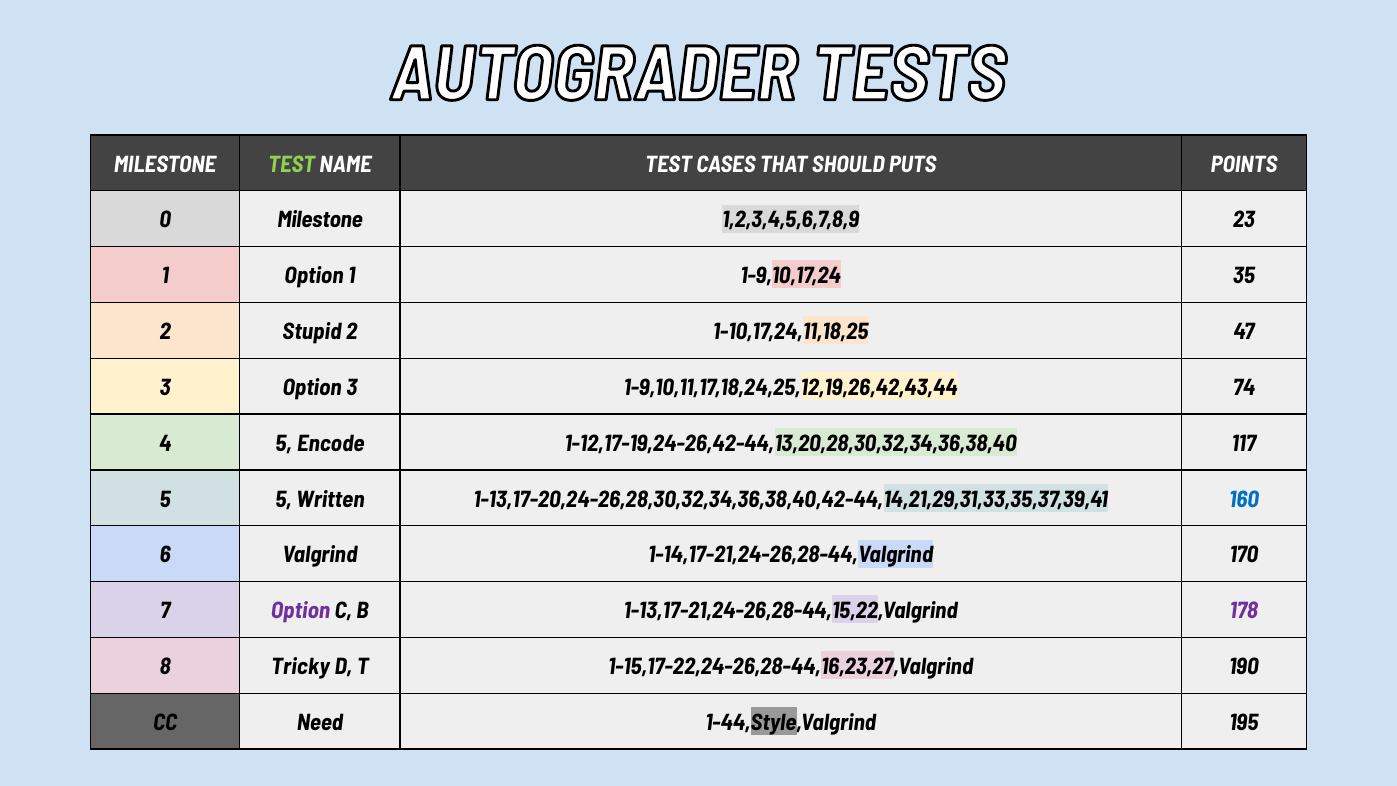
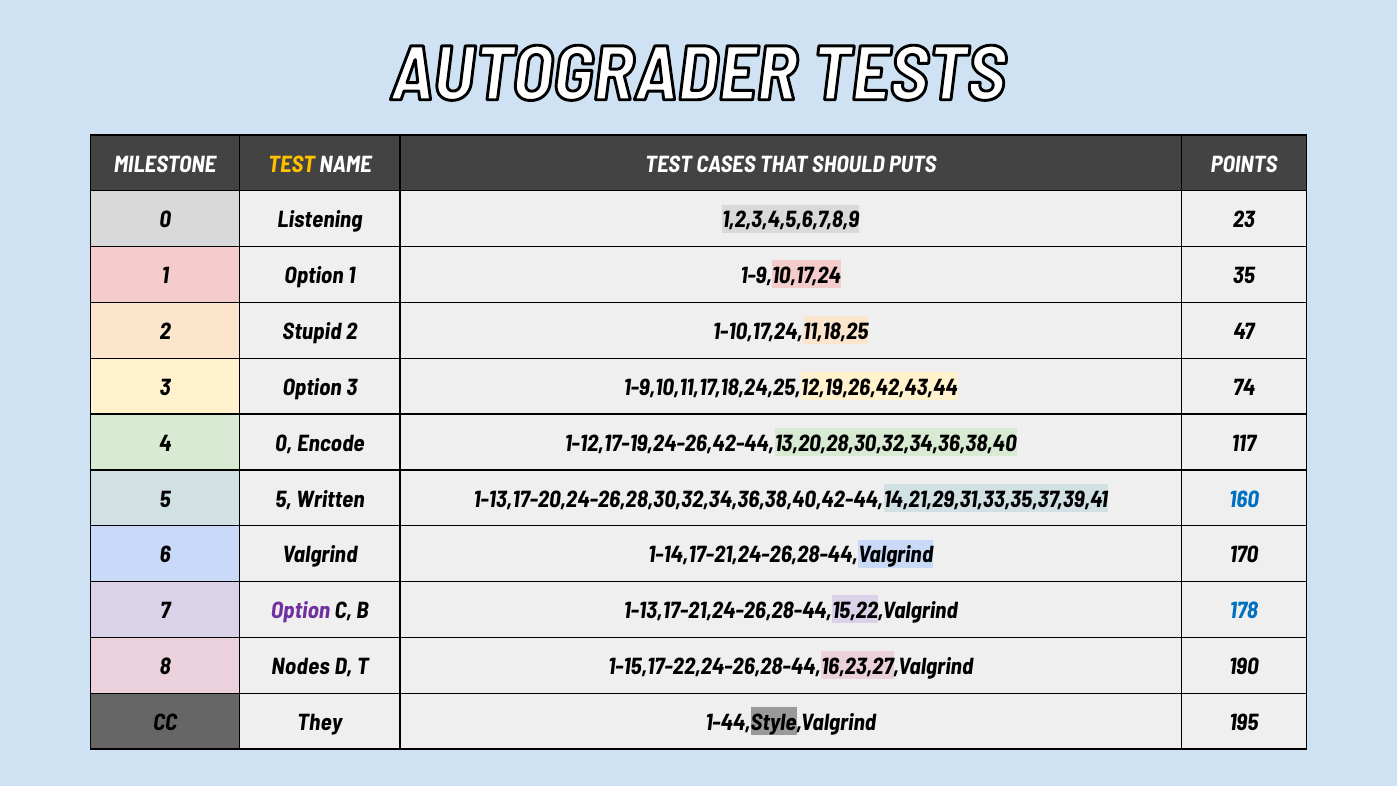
TEST colour: light green -> yellow (292, 164)
0 Milestone: Milestone -> Listening (320, 220)
4 5: 5 -> 0 (284, 443)
178 colour: purple -> blue (1244, 611)
Tricky: Tricky -> Nodes (300, 667)
Need: Need -> They (320, 723)
